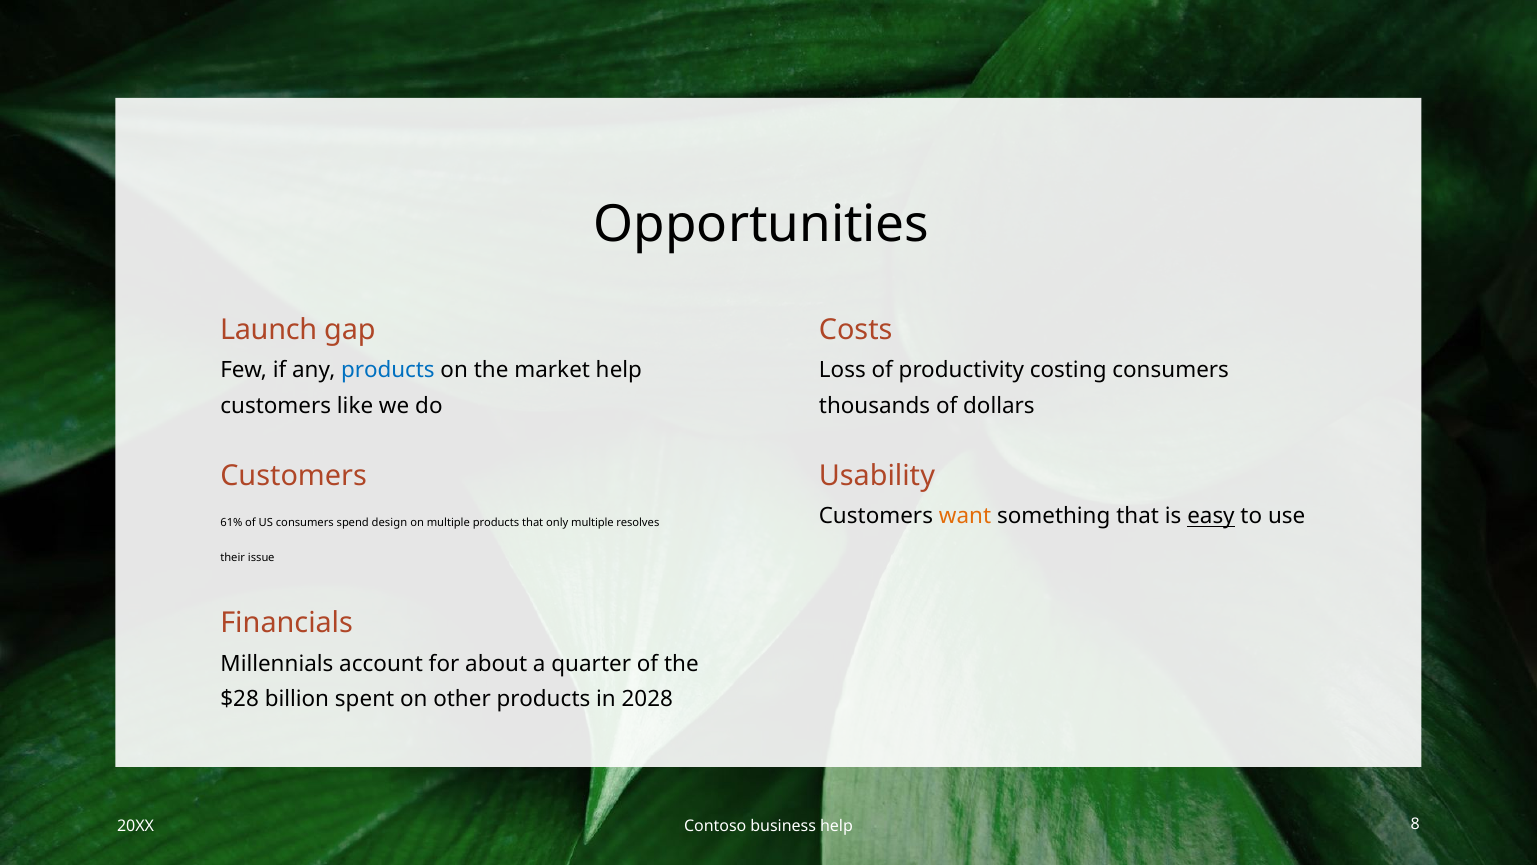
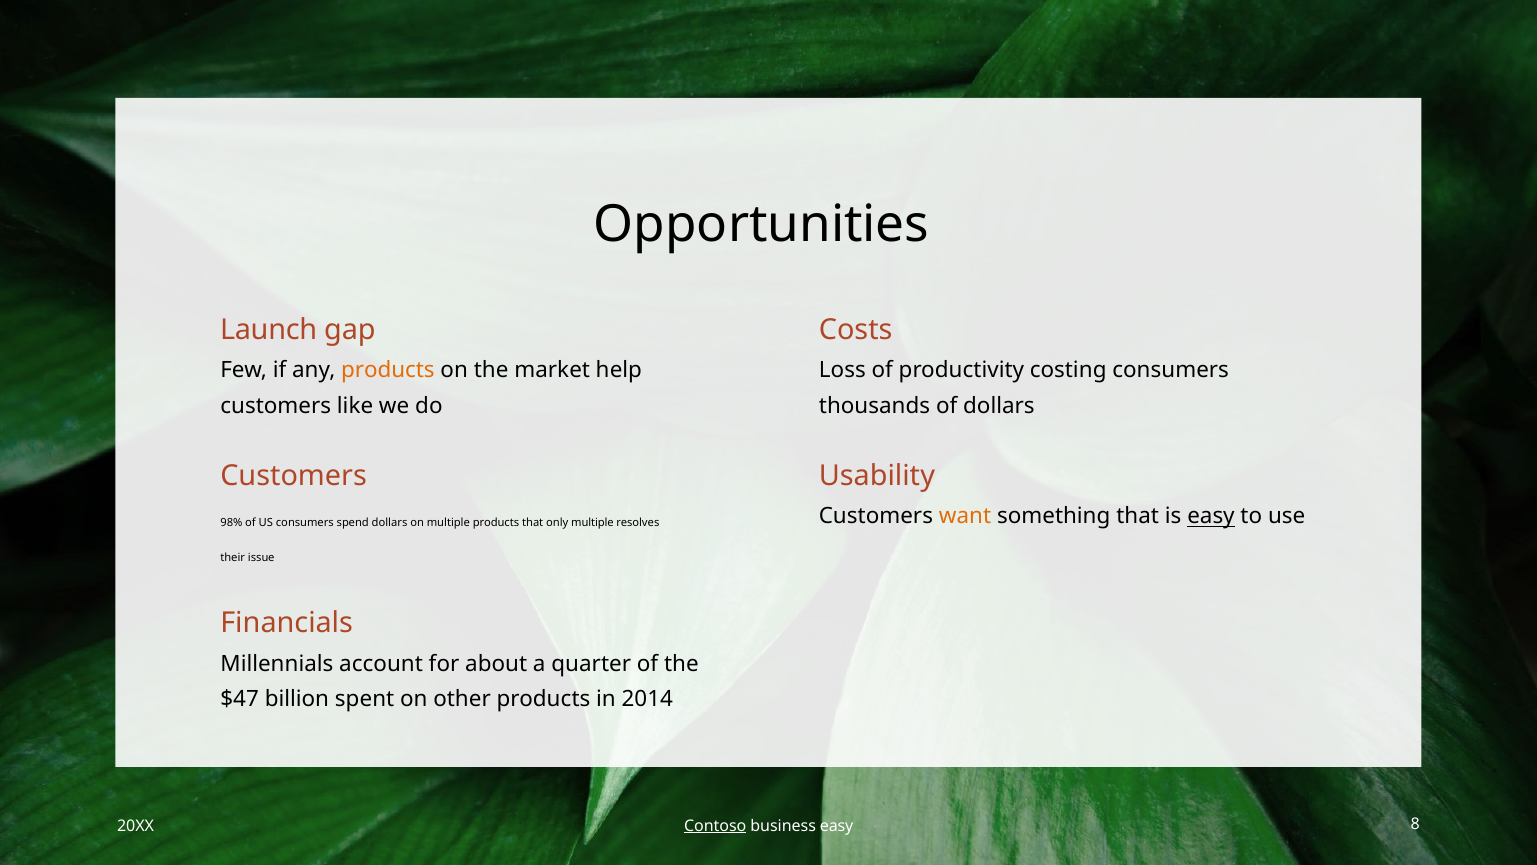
products colour: blue -> orange (388, 370)
61%: 61% -> 98% (231, 522)
spend design: design -> dollars (390, 522)
$28: $28 -> $47 (240, 699)
2028: 2028 -> 2014 (647, 699)
Contoso underline: none -> present (715, 825)
business help: help -> easy (837, 825)
